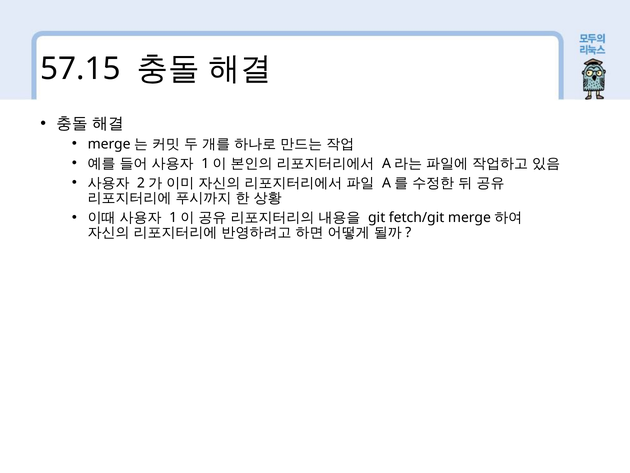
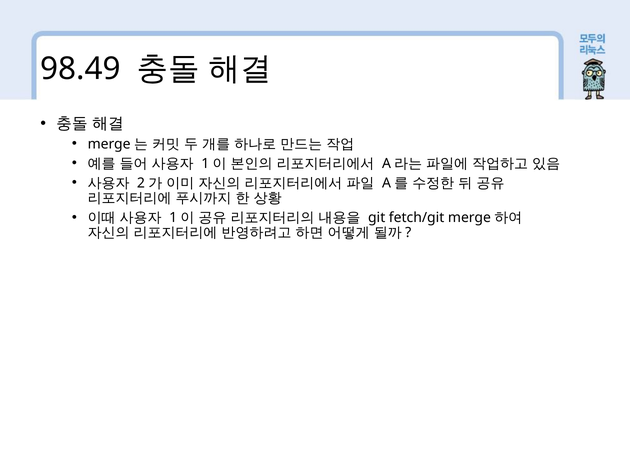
57.15: 57.15 -> 98.49 (81, 69)
